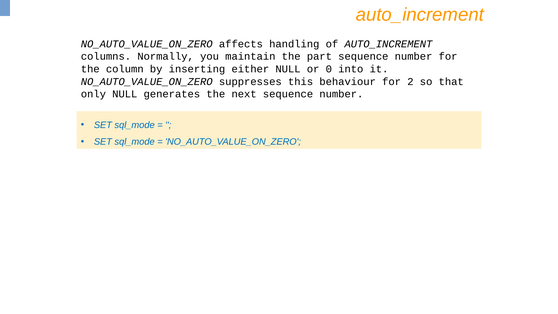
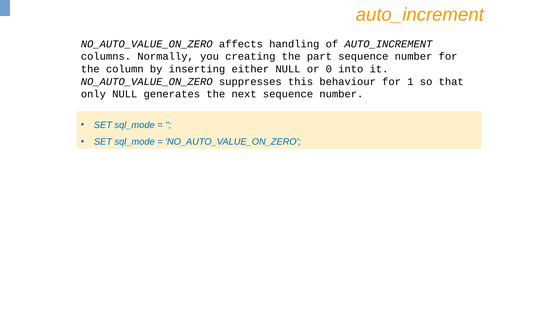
maintain: maintain -> creating (250, 56)
2: 2 -> 1 (410, 82)
